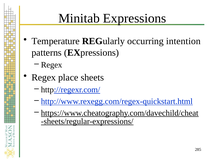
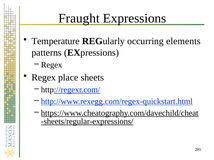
Minitab: Minitab -> Fraught (79, 18)
intention: intention -> elements (183, 41)
